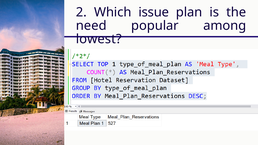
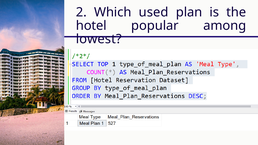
issue: issue -> used (154, 12)
need: need -> hotel (91, 26)
